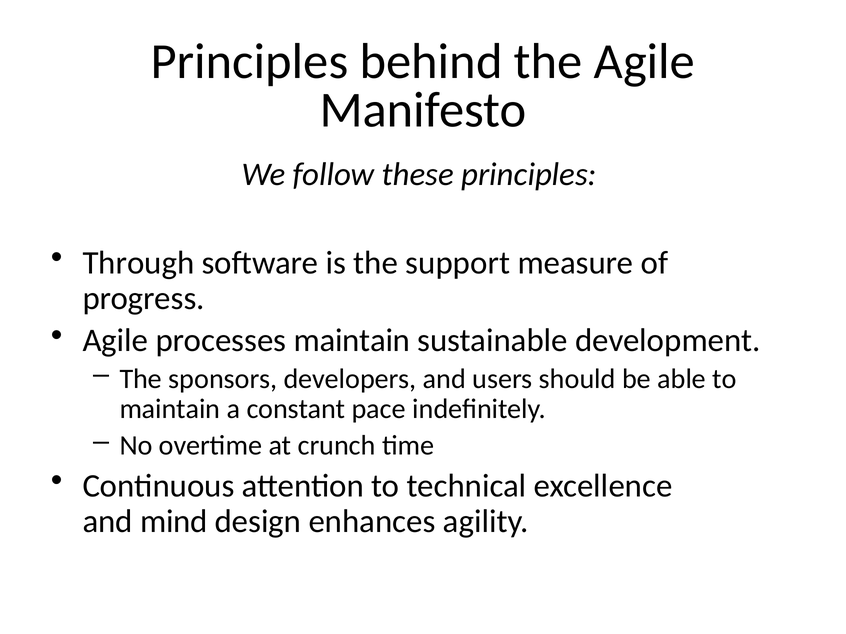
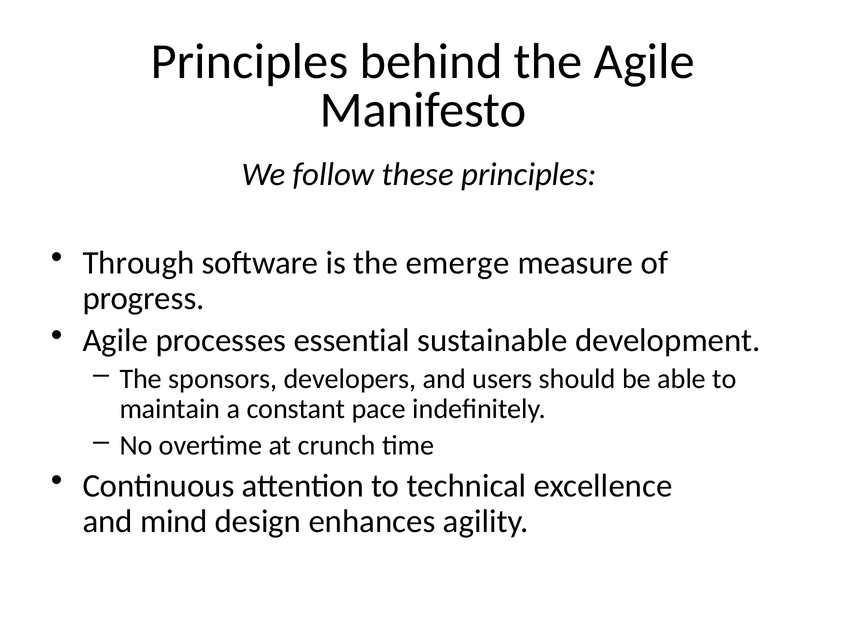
support: support -> emerge (458, 263)
processes maintain: maintain -> essential (352, 341)
